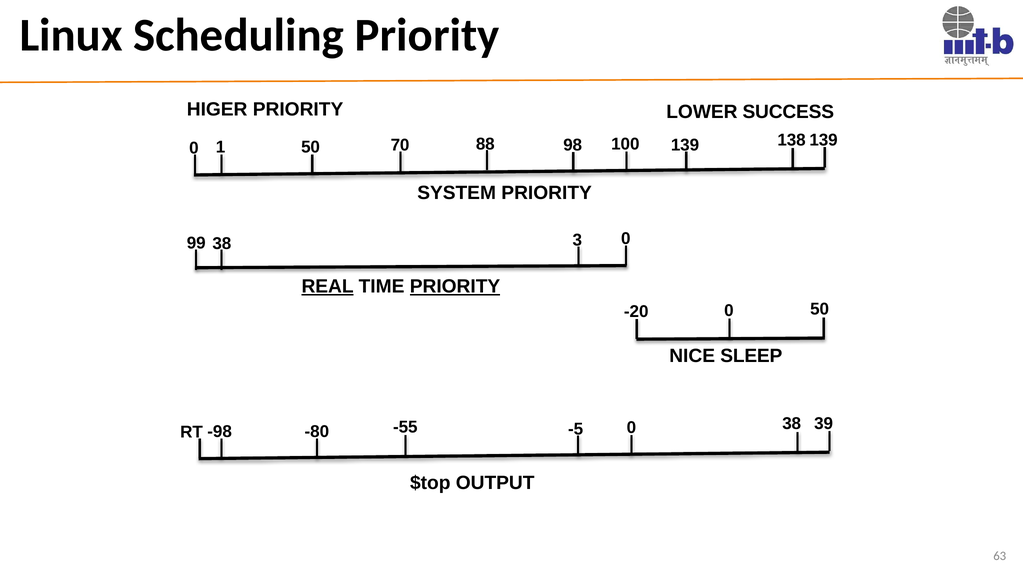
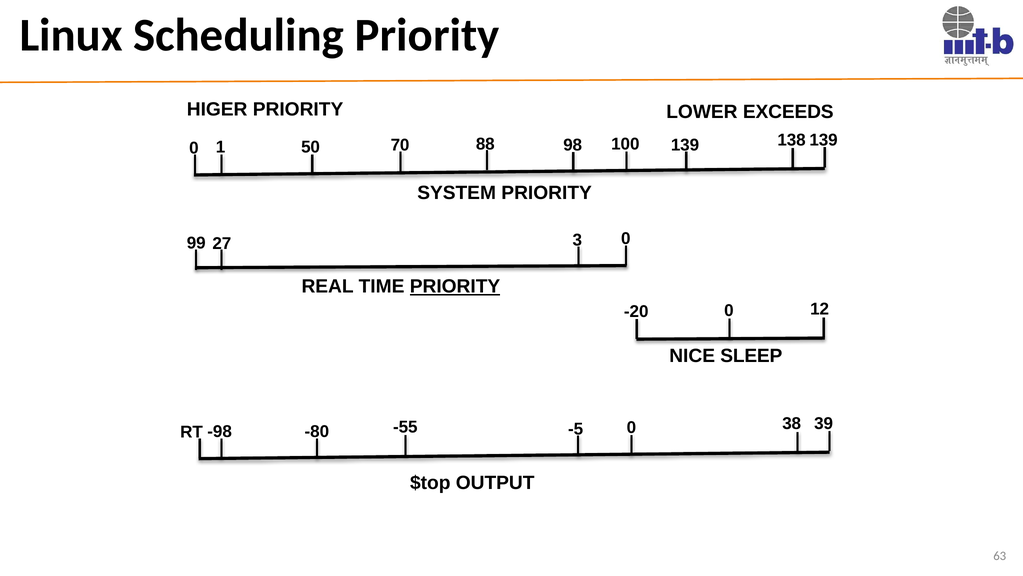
SUCCESS: SUCCESS -> EXCEEDS (788, 112)
99 38: 38 -> 27 (222, 244)
REAL underline: present -> none (328, 286)
-20 50: 50 -> 12 (820, 309)
